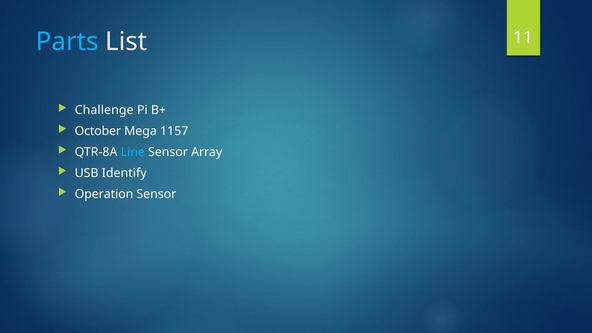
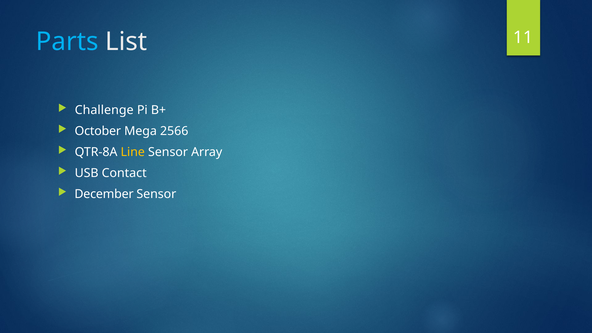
1157: 1157 -> 2566 (174, 131)
Line colour: light blue -> yellow (133, 152)
Identify: Identify -> Contact (124, 173)
Operation: Operation -> December (104, 194)
